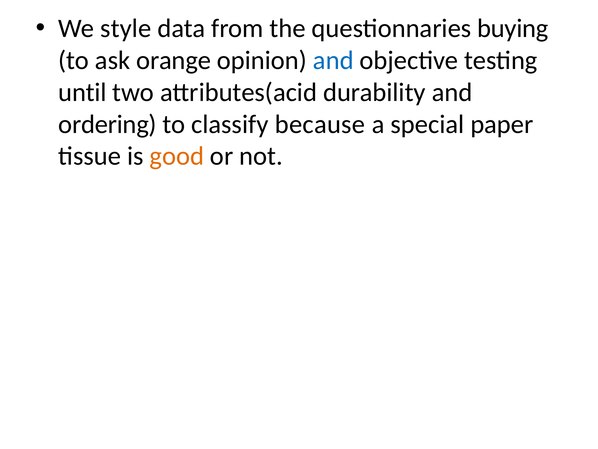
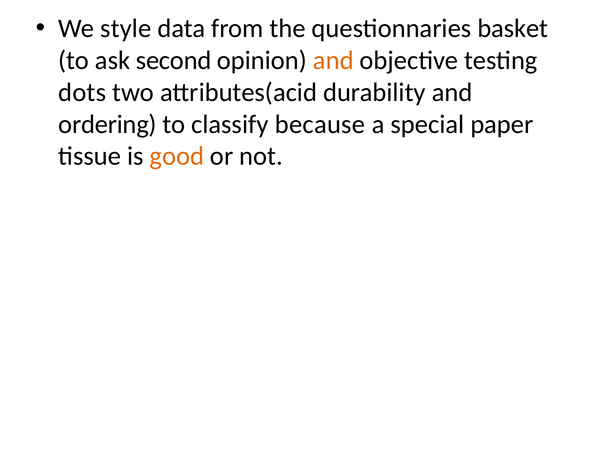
buying: buying -> basket (513, 28)
orange: orange -> second (174, 60)
and colour: blue -> orange (333, 60)
until: until -> dots (82, 92)
